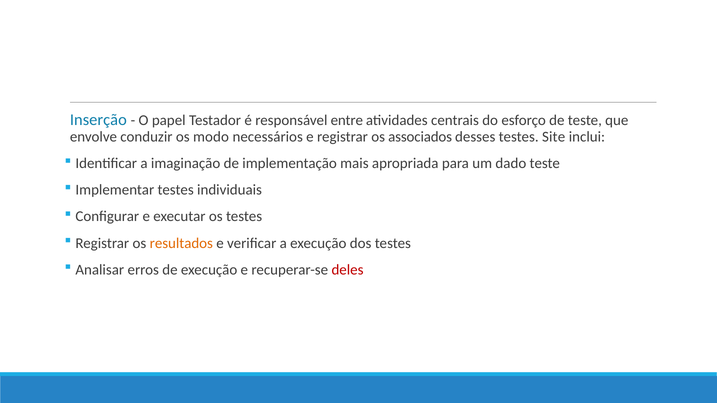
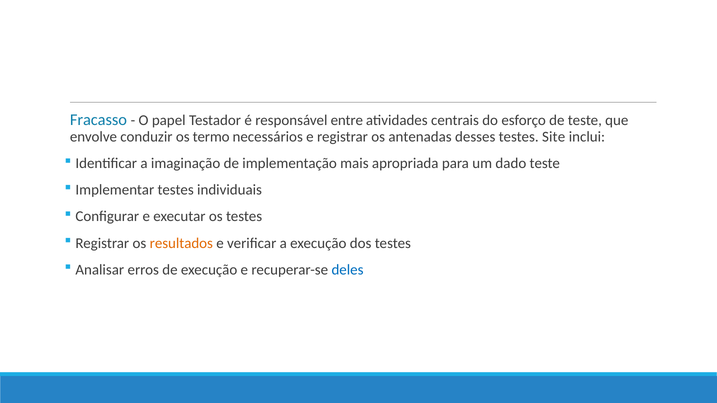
Inserção: Inserção -> Fracasso (98, 120)
modo: modo -> termo (211, 137)
associados: associados -> antenadas (420, 137)
deles colour: red -> blue (348, 270)
